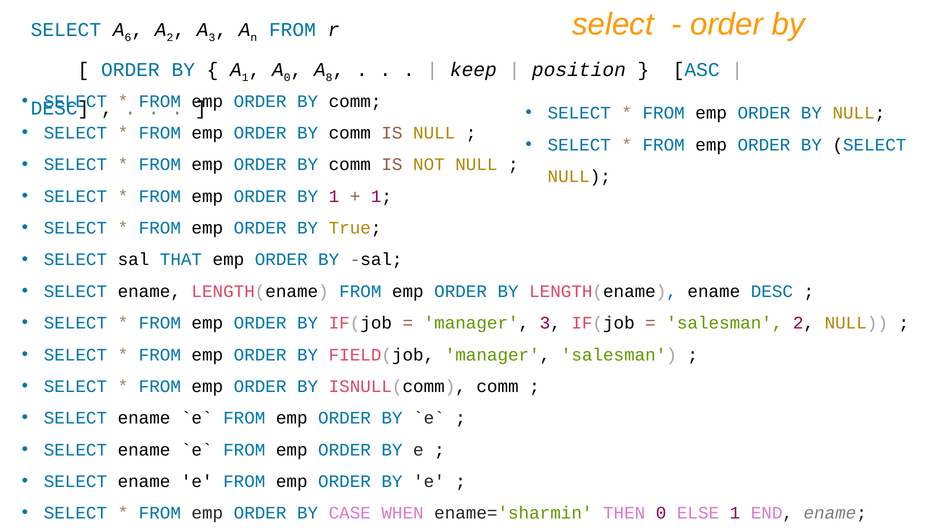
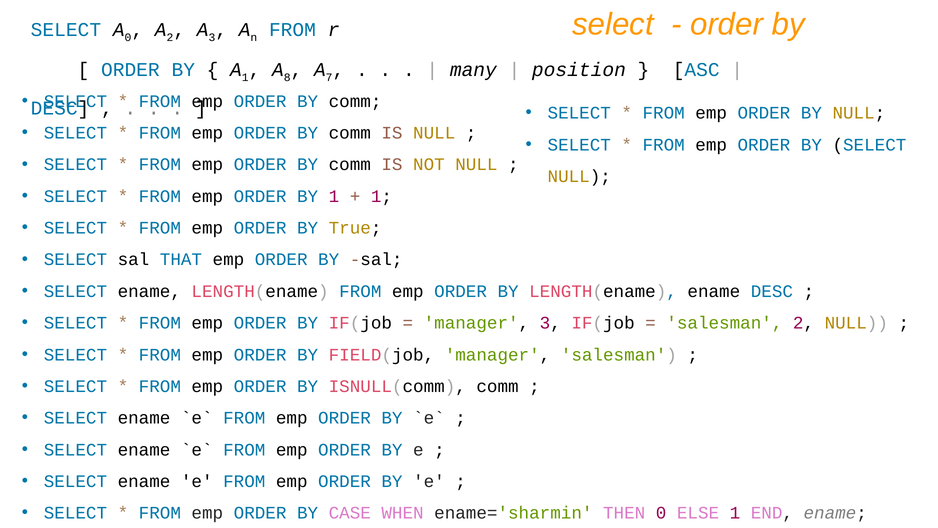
6: 6 -> 0 (128, 38)
0: 0 -> 8 (287, 78)
8: 8 -> 7 (329, 78)
keep: keep -> many (473, 70)
